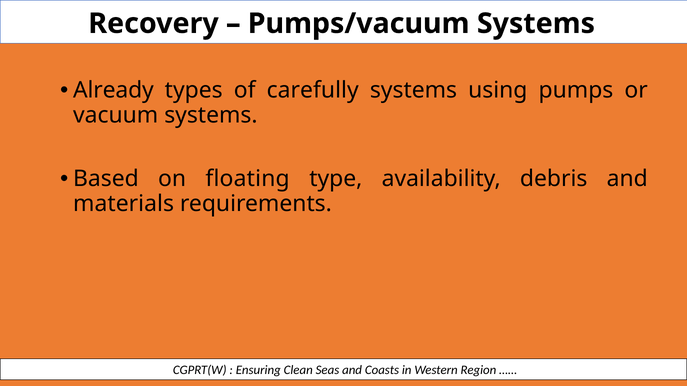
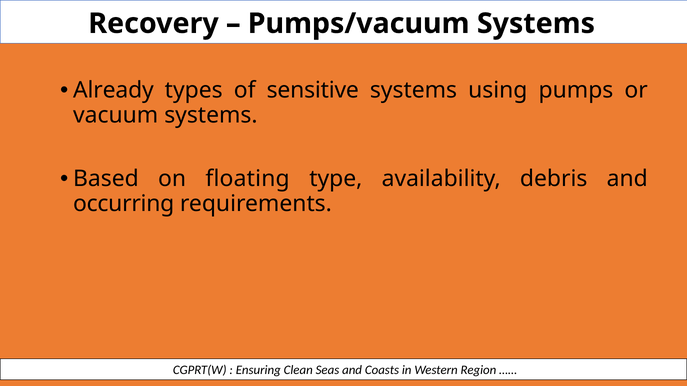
carefully: carefully -> sensitive (313, 90)
materials: materials -> occurring (124, 204)
